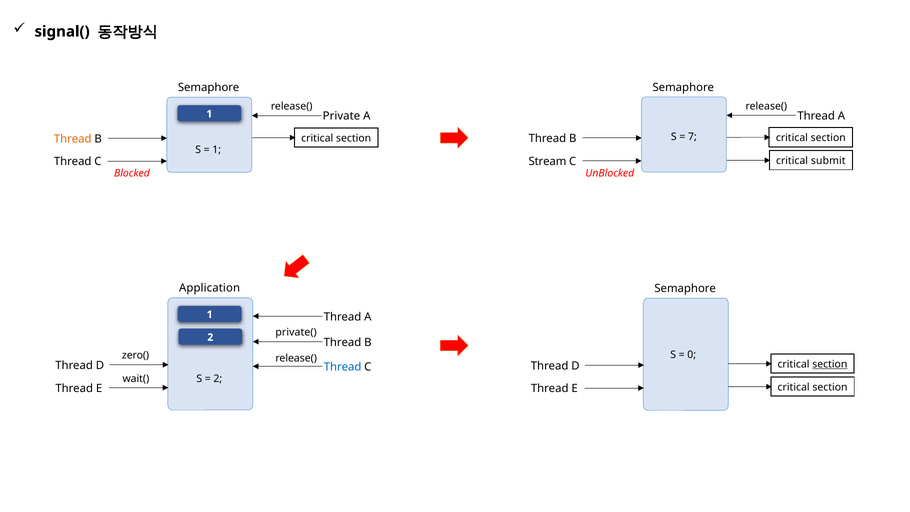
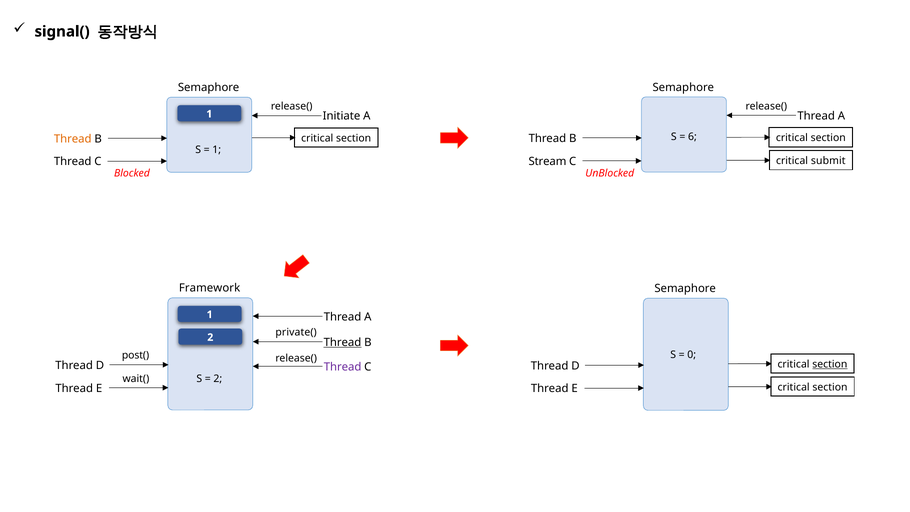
Private: Private -> Initiate (342, 116)
7: 7 -> 6 (692, 137)
Application: Application -> Framework (210, 288)
Thread underline: none -> present (342, 342)
zero(: zero( -> post( (136, 355)
Thread colour: blue -> purple (343, 367)
